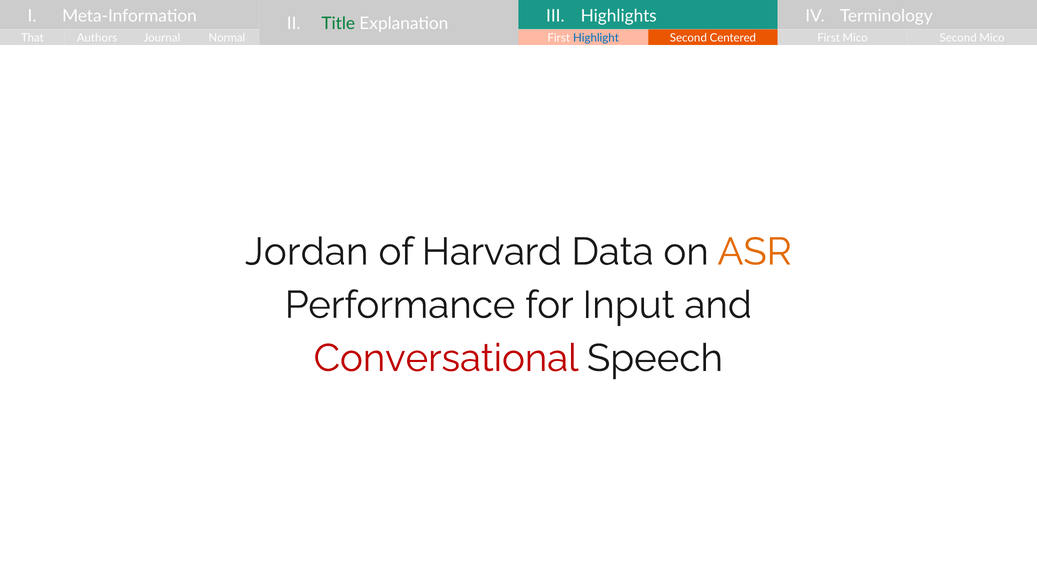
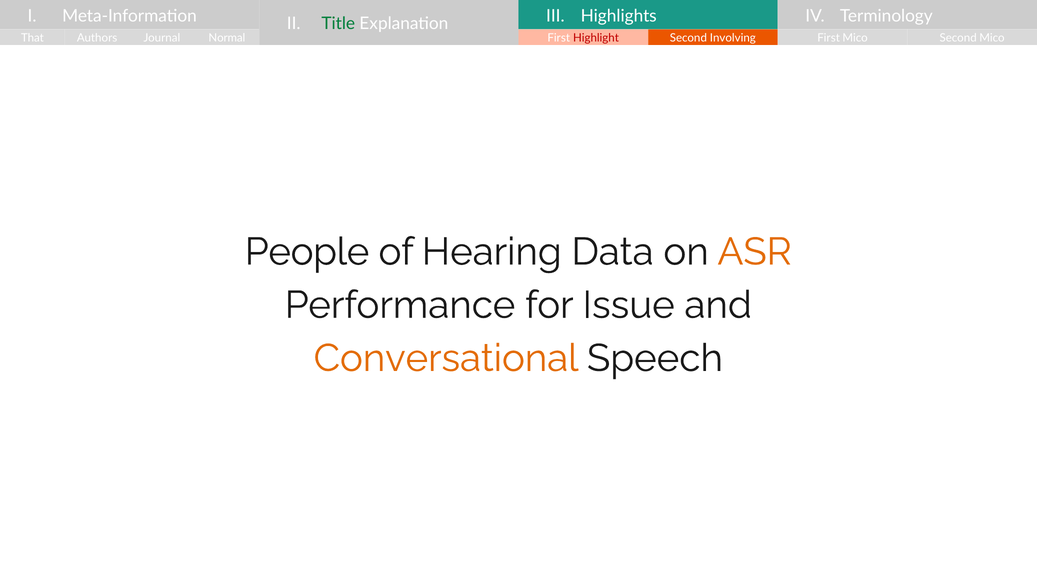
Highlight colour: blue -> red (596, 38)
Centered: Centered -> Involving (733, 38)
Jordan: Jordan -> People (307, 252)
Harvard: Harvard -> Hearing (492, 252)
Input: Input -> Issue (629, 305)
Conversational colour: red -> orange (446, 358)
